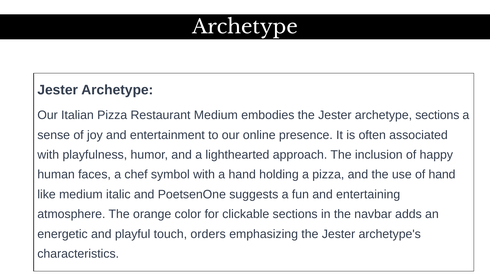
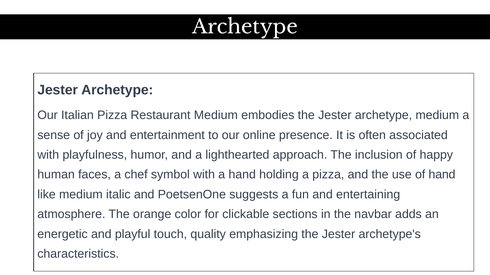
archetype sections: sections -> medium (437, 115)
orders: orders -> quality (208, 234)
